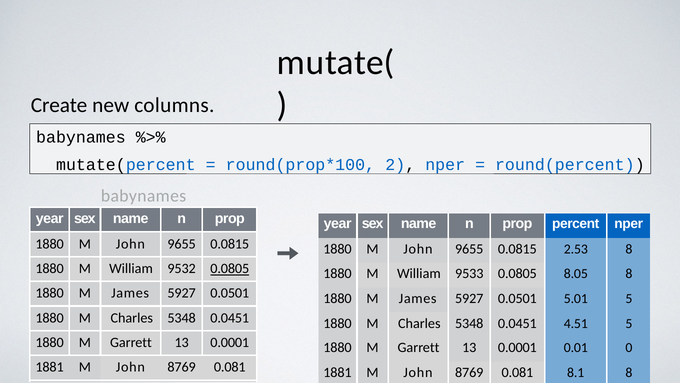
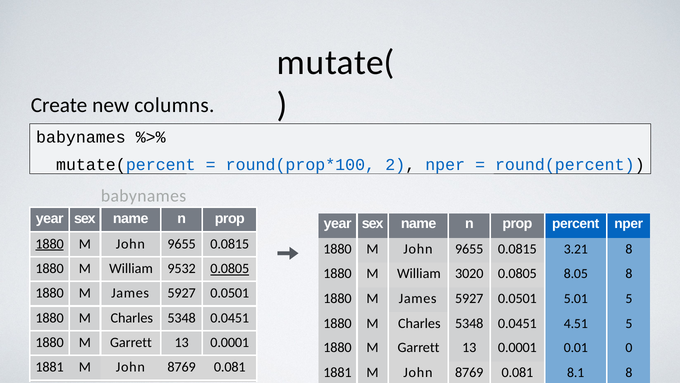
1880 underline: none -> present (50, 244)
2.53: 2.53 -> 3.21 (576, 249)
9533: 9533 -> 3020 (469, 273)
